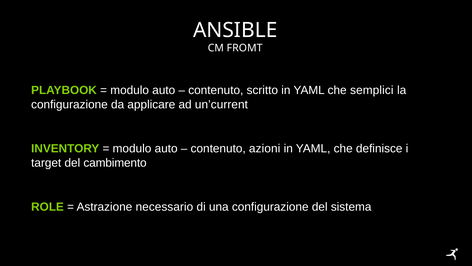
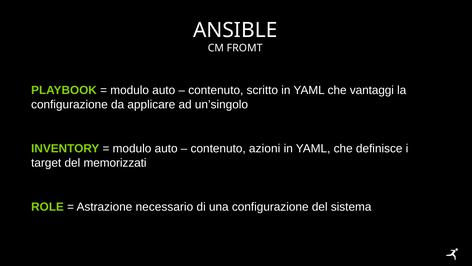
semplici: semplici -> vantaggi (372, 90)
un’current: un’current -> un’singolo (221, 104)
cambimento: cambimento -> memorizzati (115, 163)
